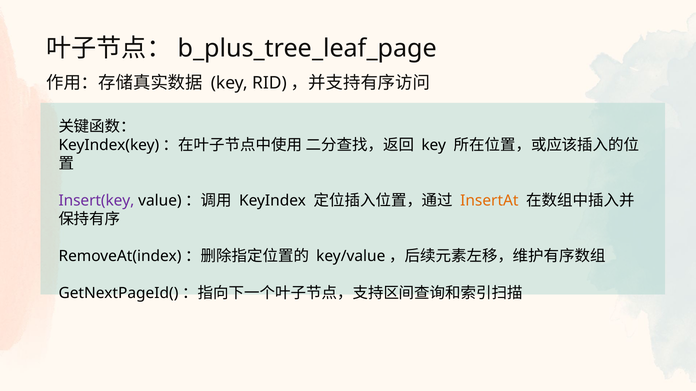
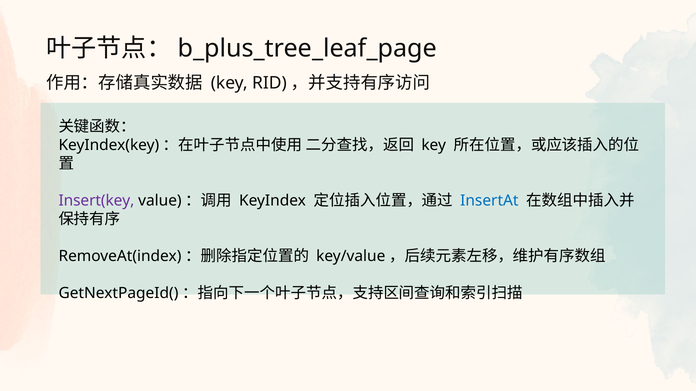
InsertAt colour: orange -> blue (489, 201)
